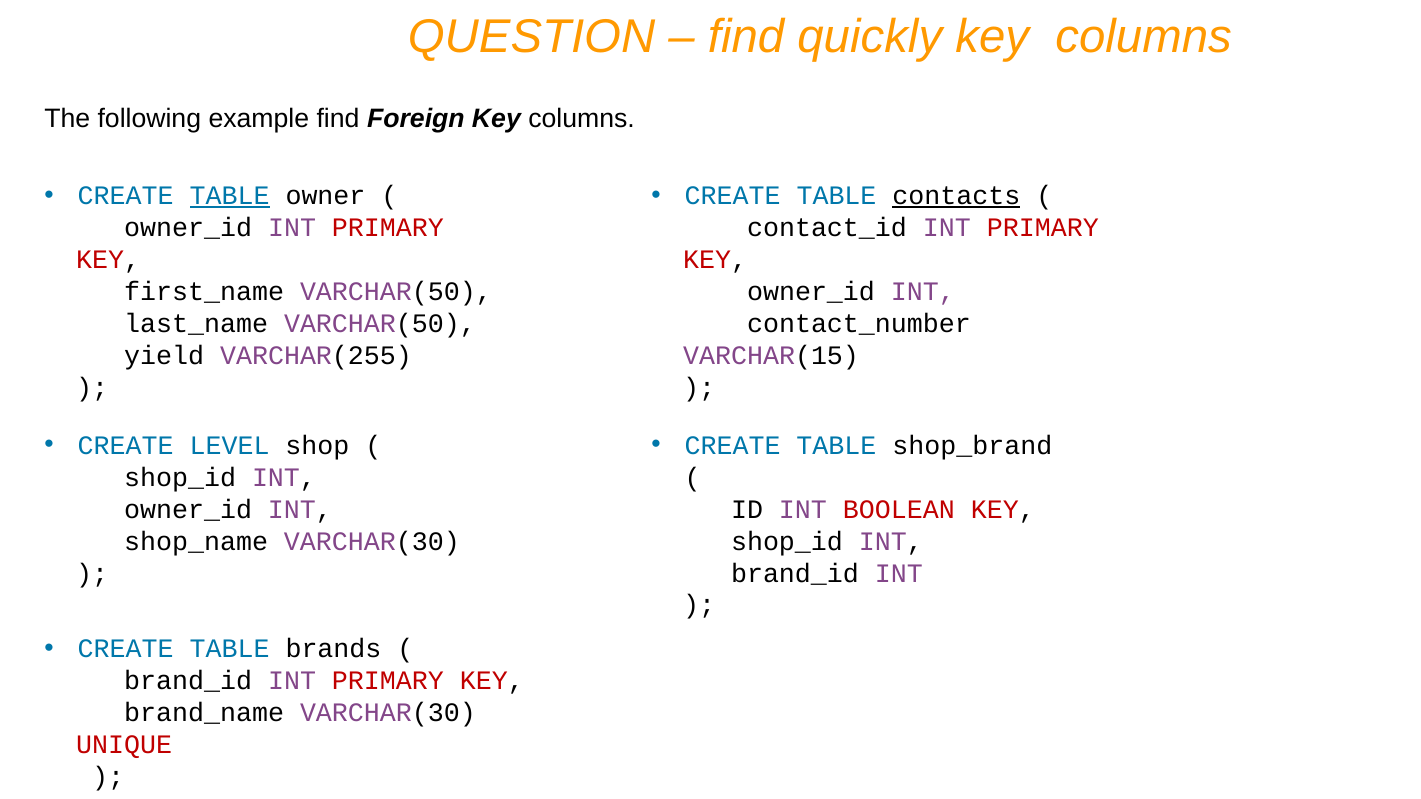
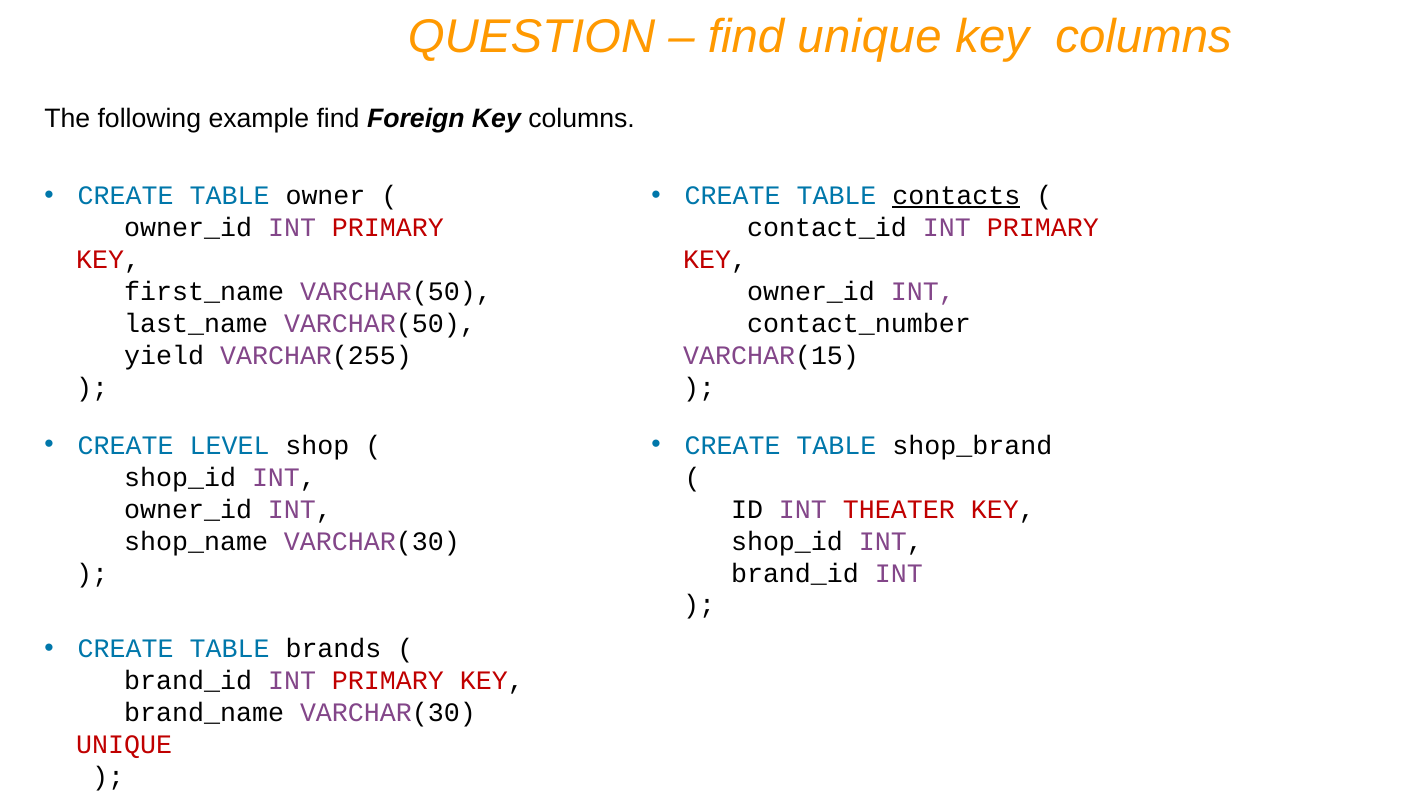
find quickly: quickly -> unique (870, 37)
TABLE underline: present -> none (230, 196)
BOOLEAN: BOOLEAN -> THEATER (899, 510)
